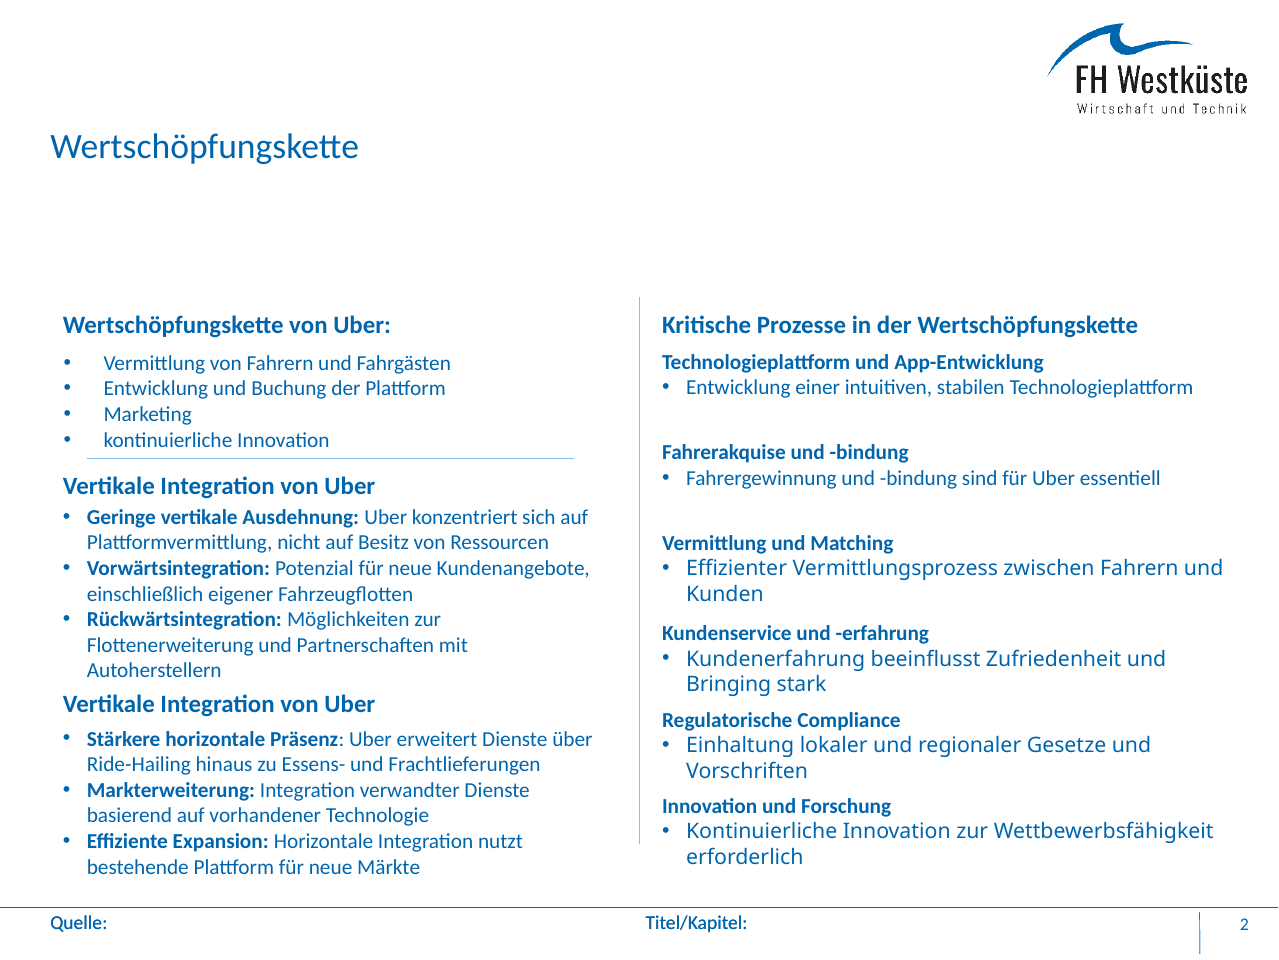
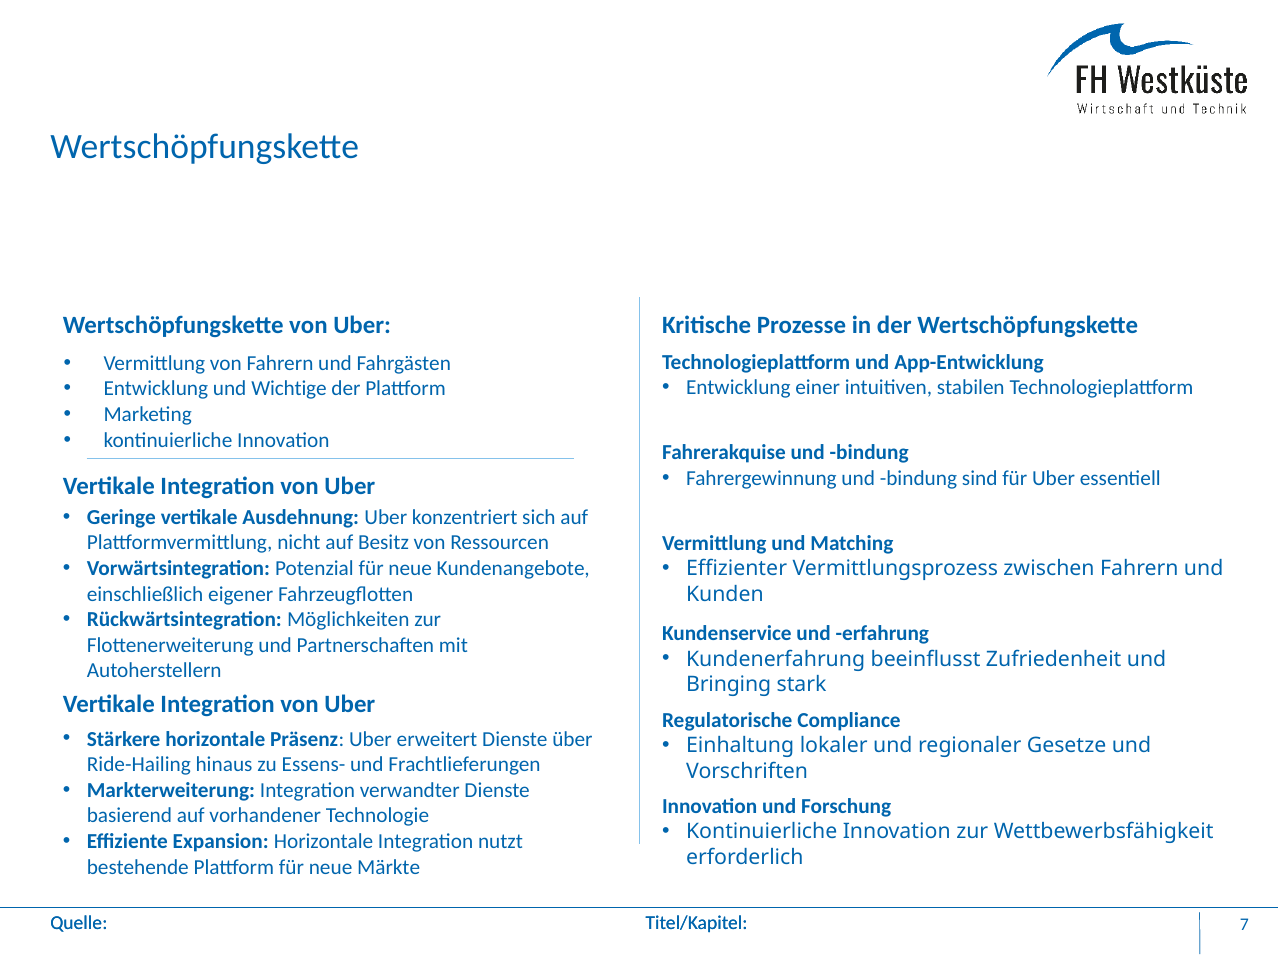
Buchung: Buchung -> Wichtige (289, 389)
2: 2 -> 7 (1244, 924)
